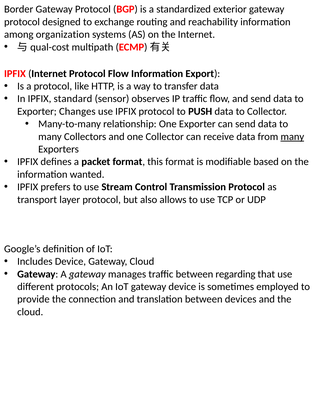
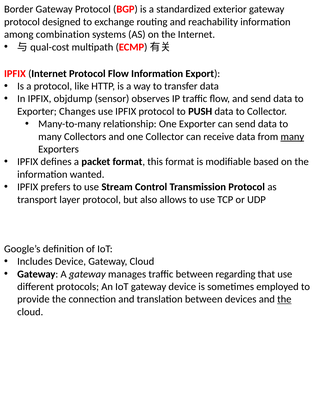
organization: organization -> combination (63, 34)
standard: standard -> objdump (73, 99)
the underline: none -> present (284, 299)
